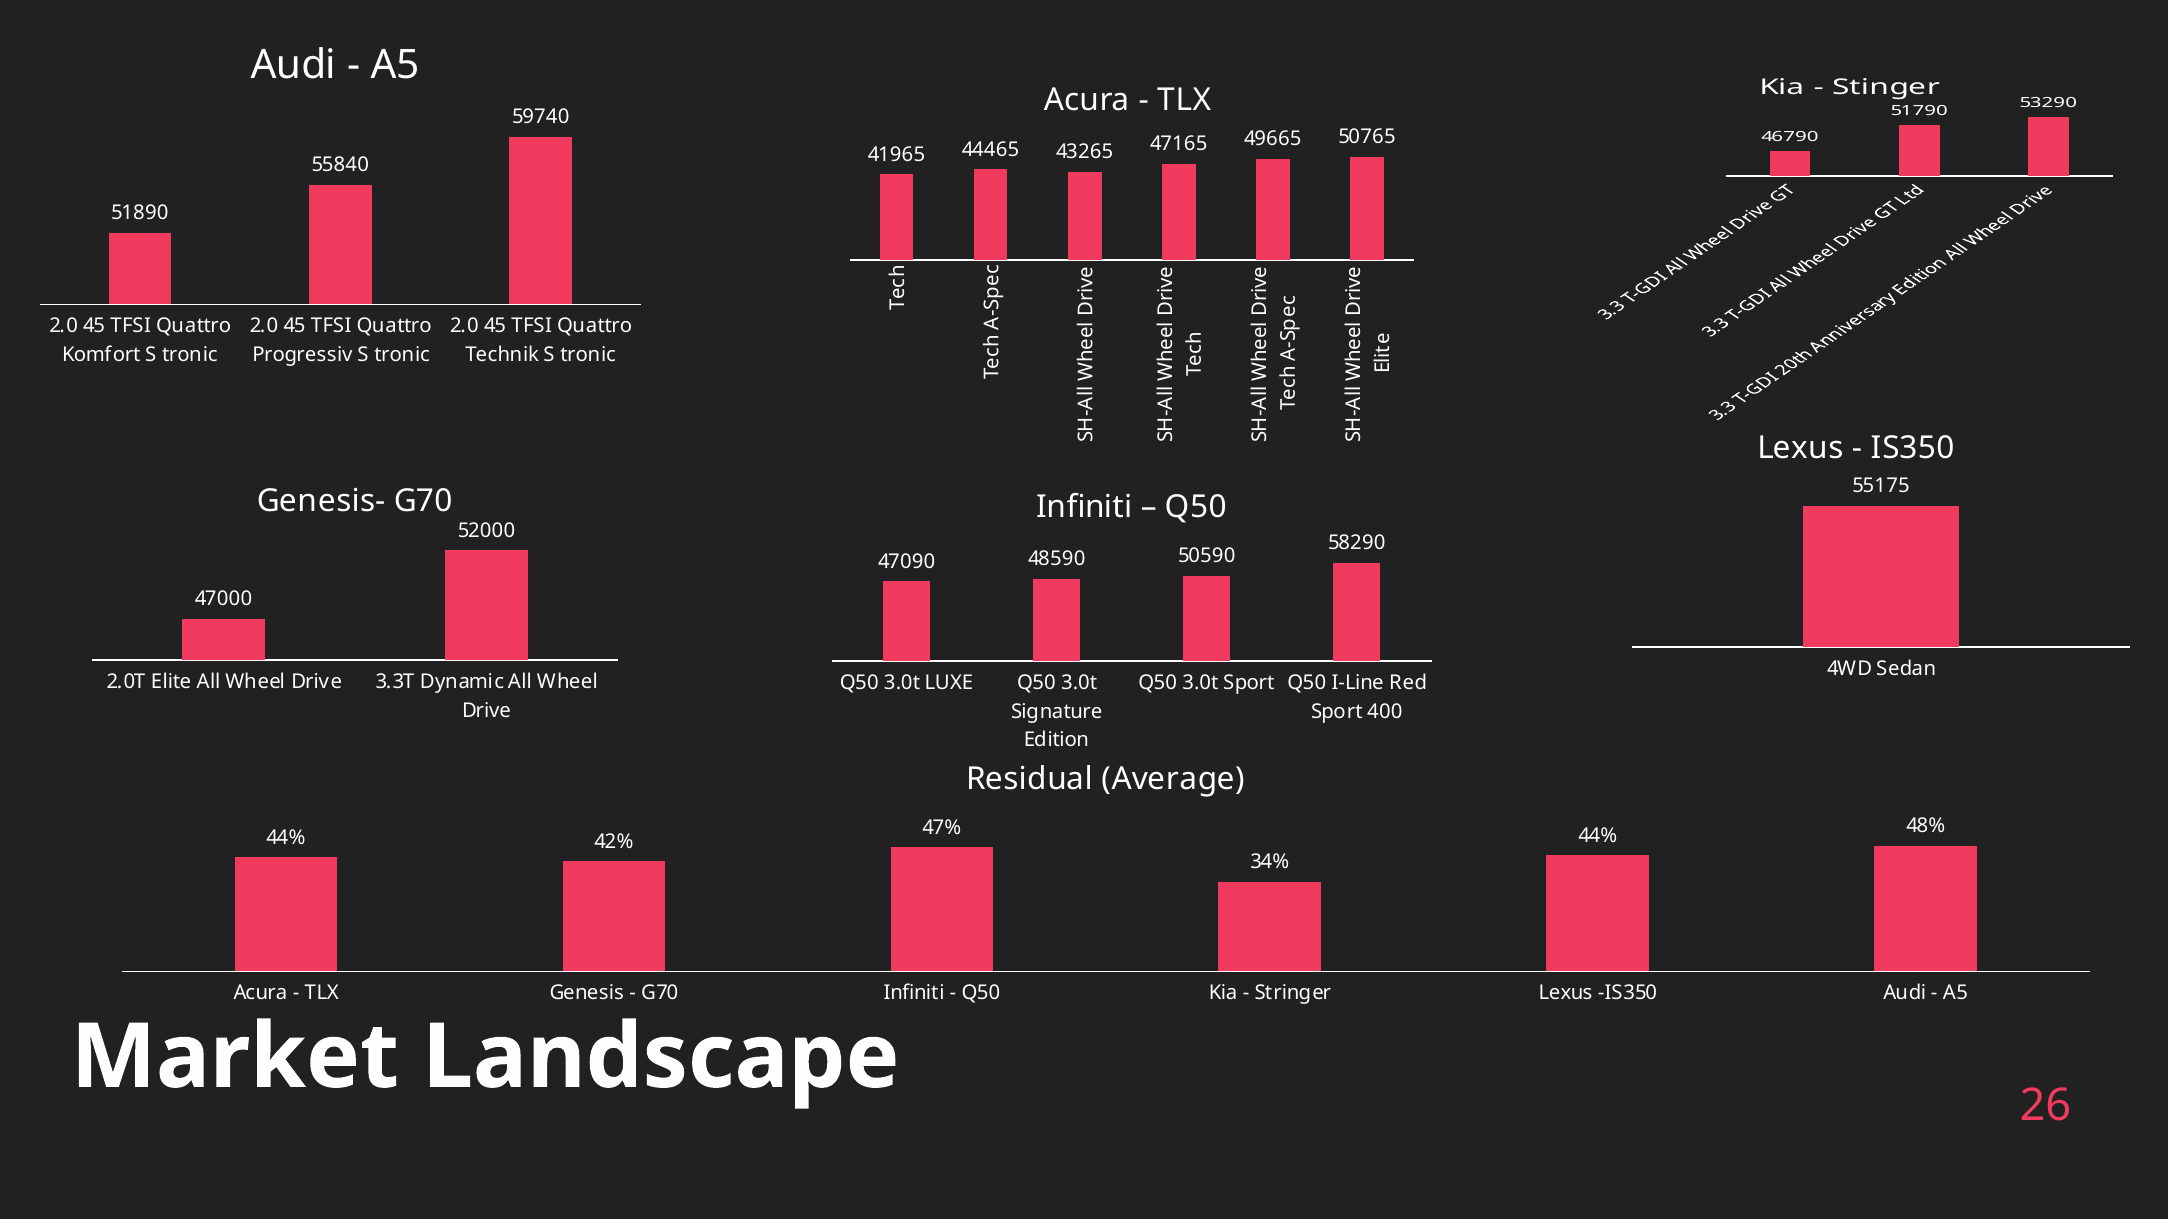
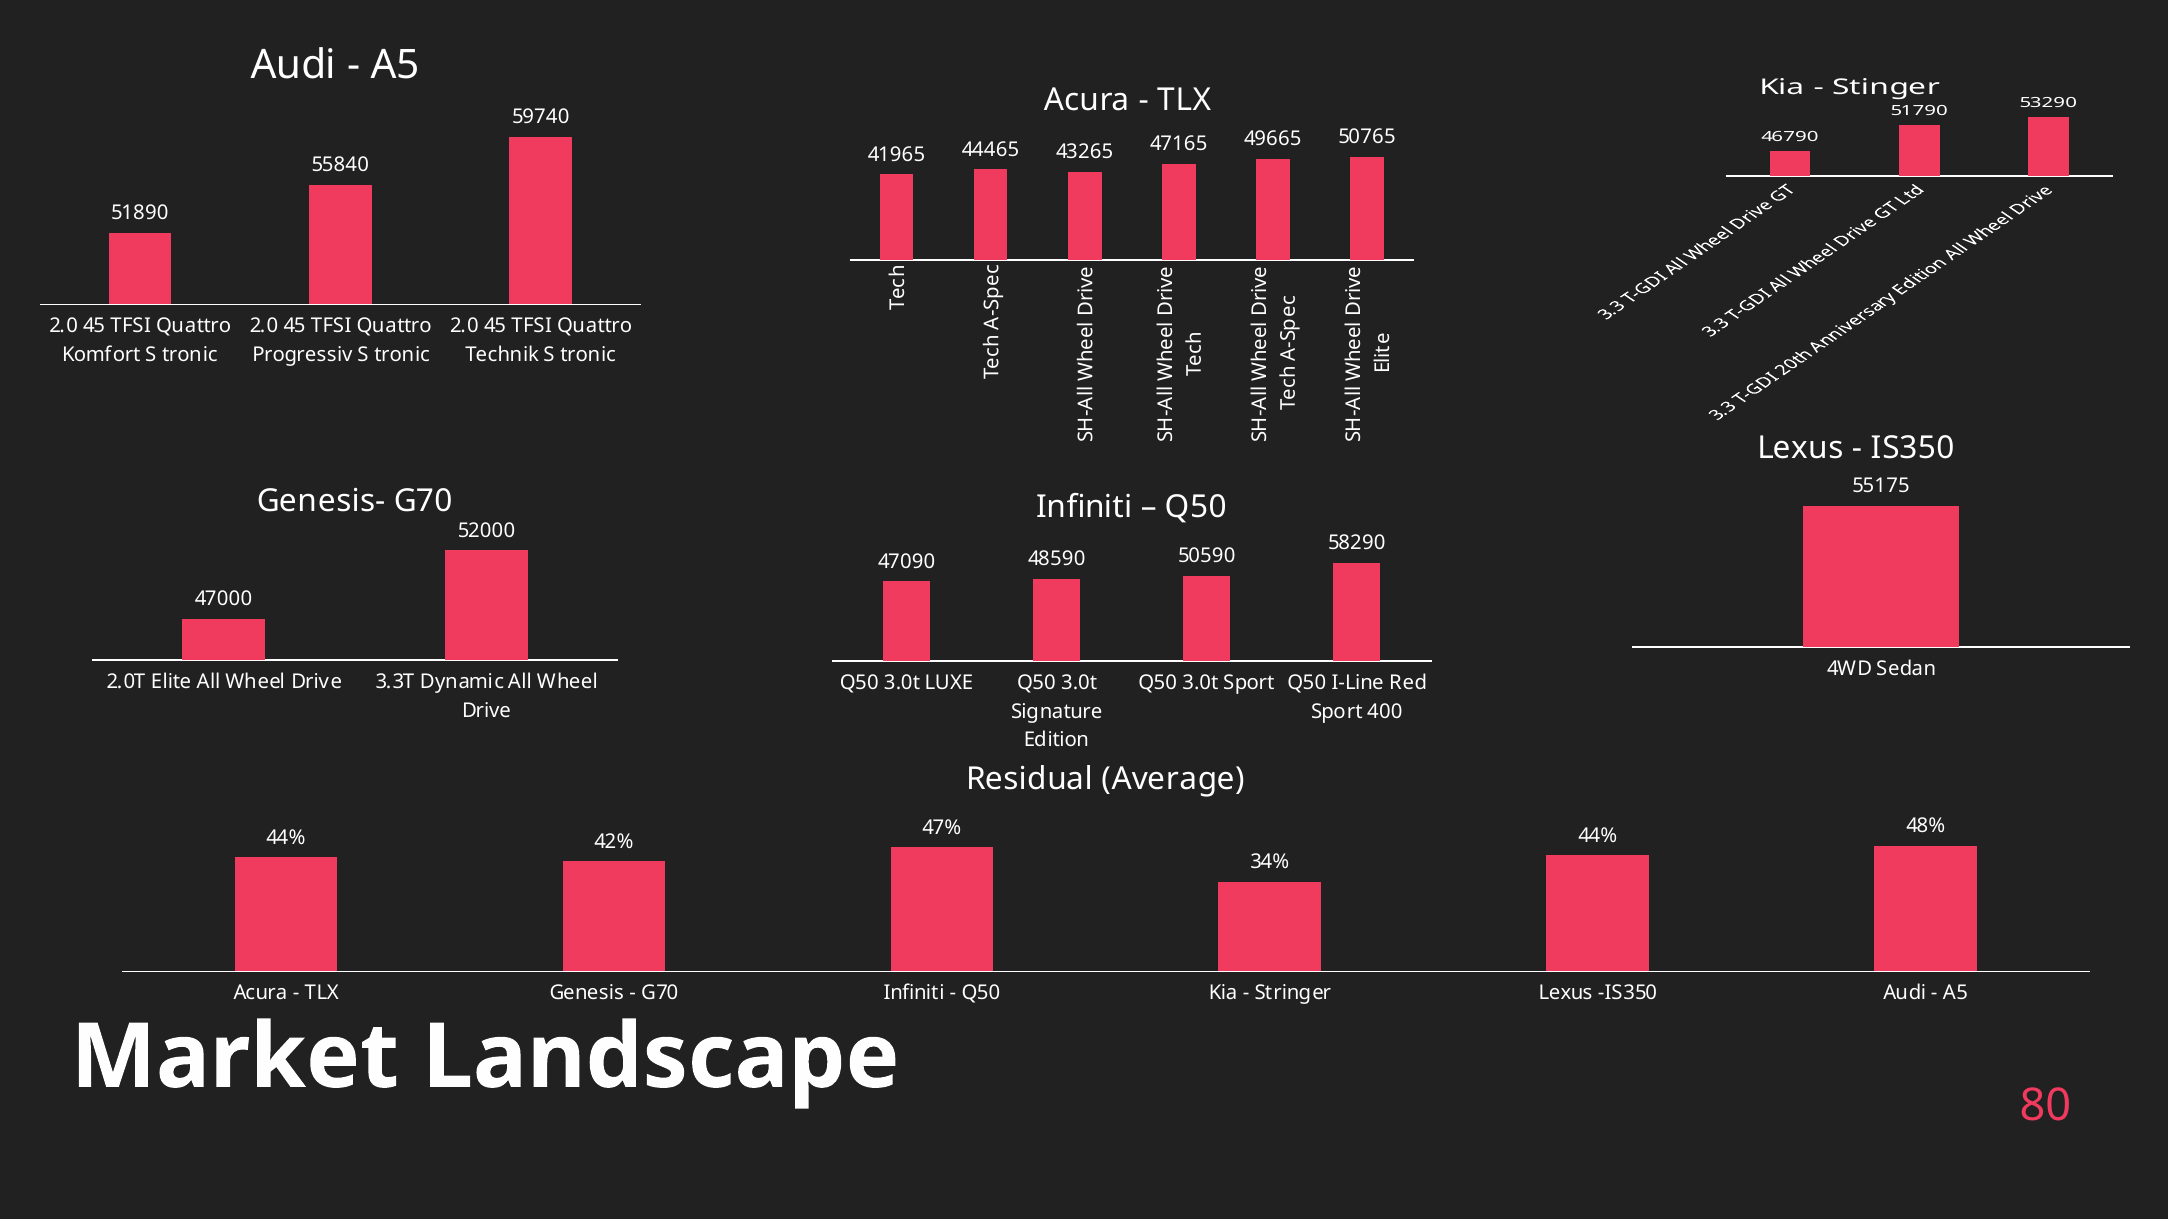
26: 26 -> 80 (2045, 1106)
